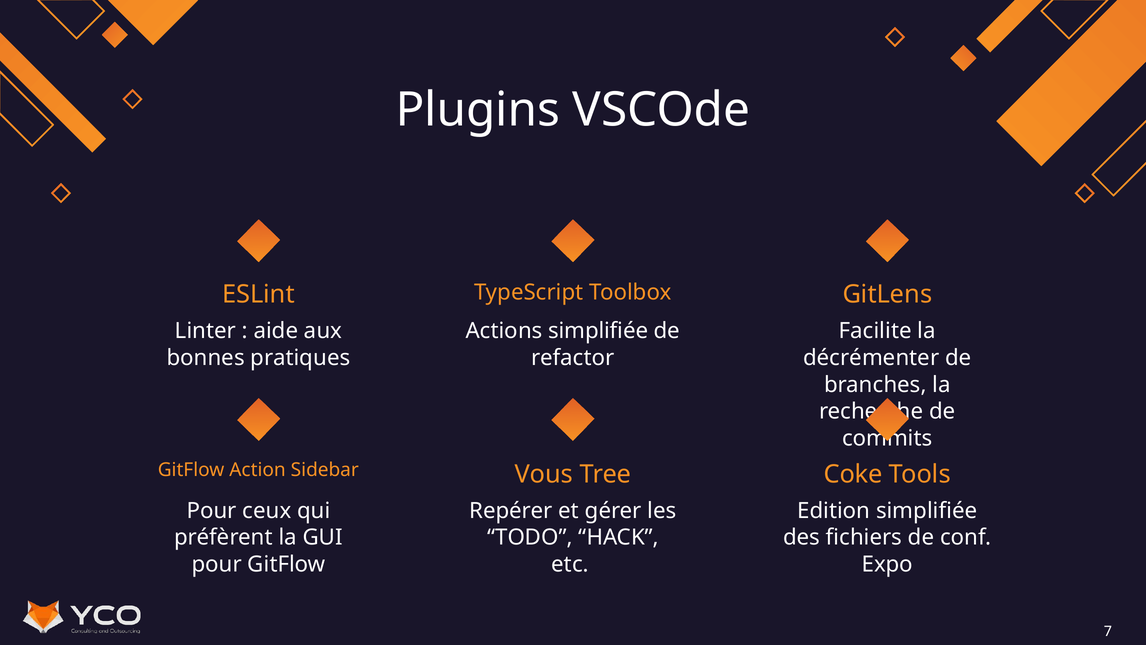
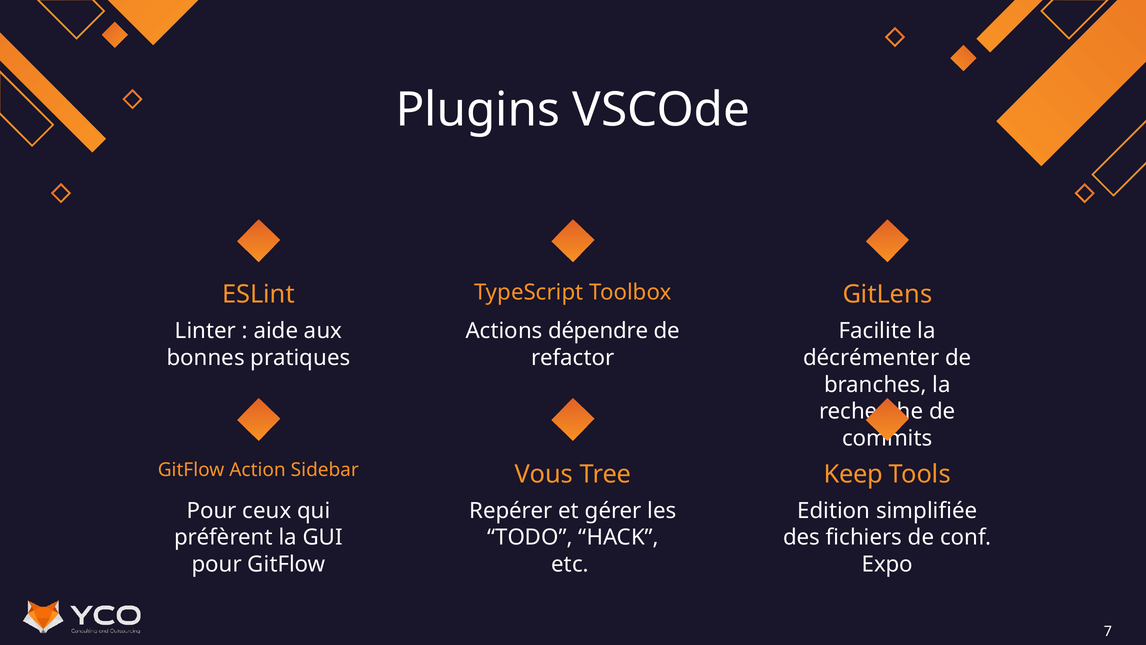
Actions simplifiée: simplifiée -> dépendre (598, 331)
Coke: Coke -> Keep (853, 474)
